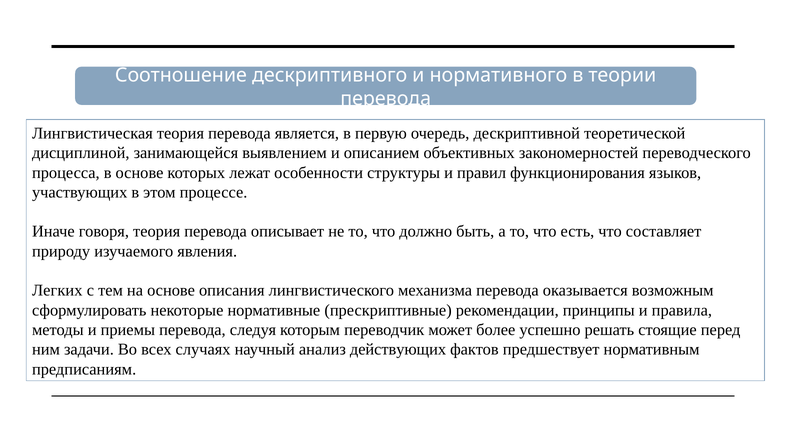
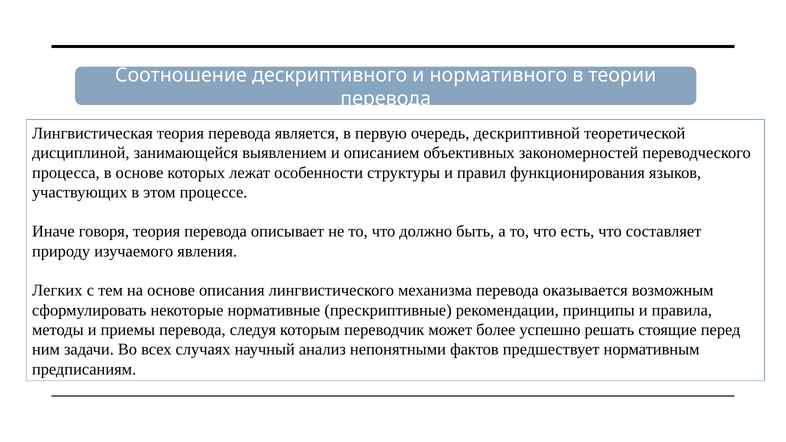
действующих: действующих -> непонятными (398, 350)
